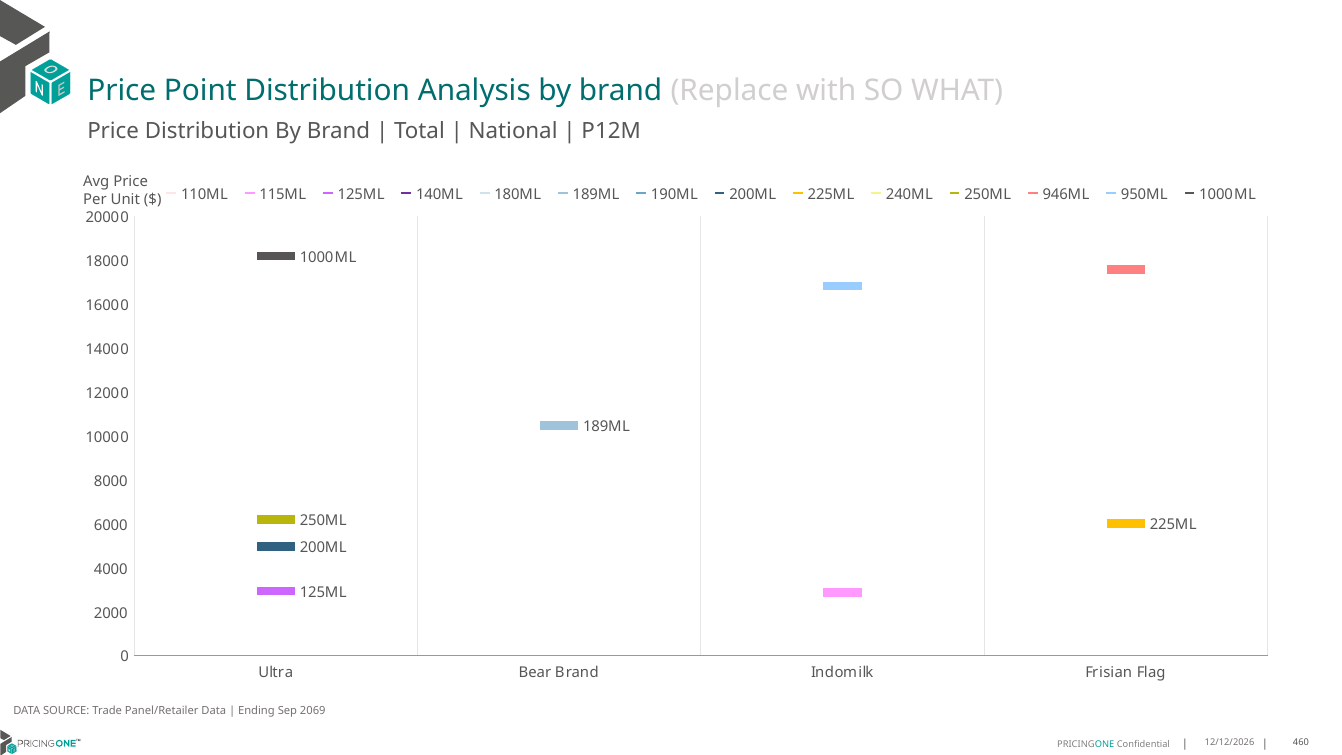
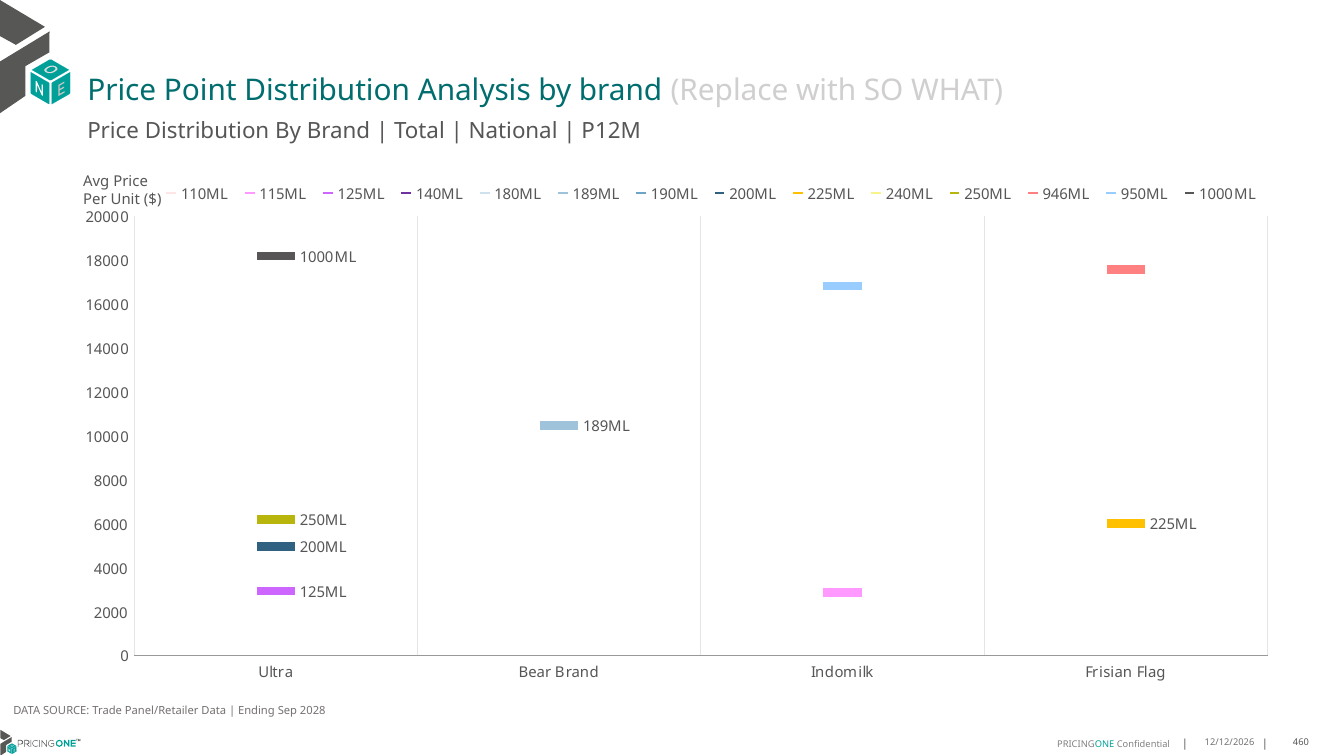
2069: 2069 -> 2028 (313, 711)
